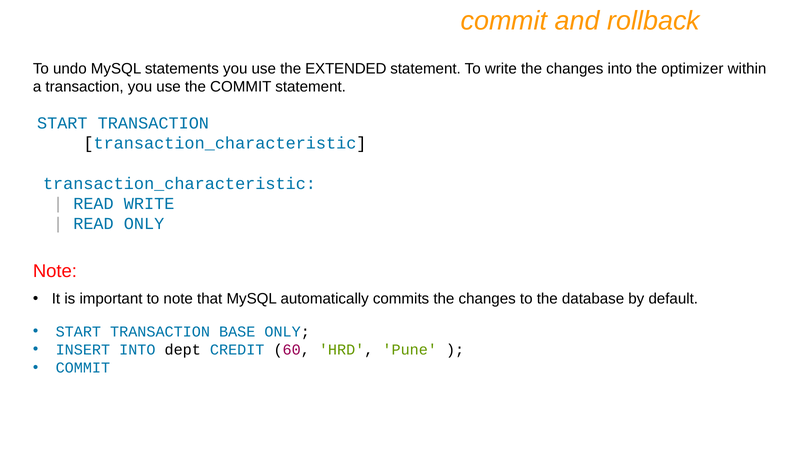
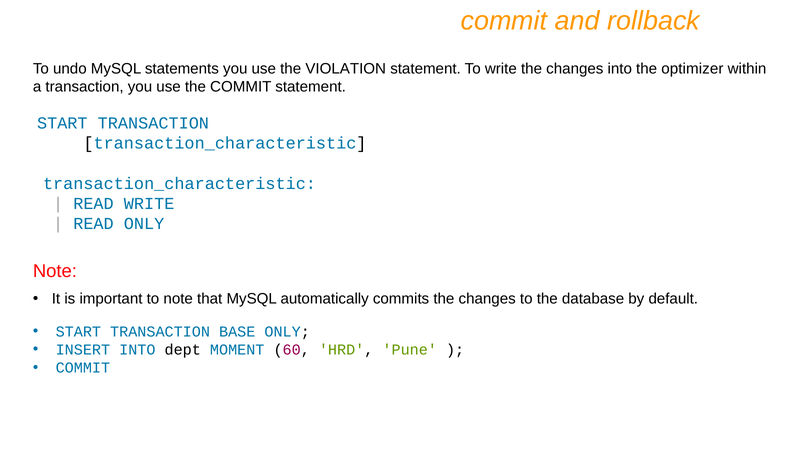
EXTENDED: EXTENDED -> VIOLATION (346, 69)
CREDIT: CREDIT -> MOMENT (237, 350)
